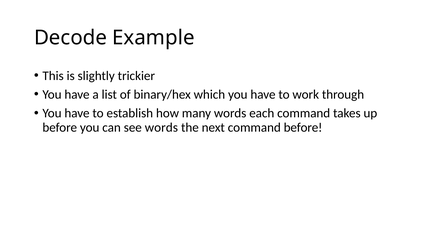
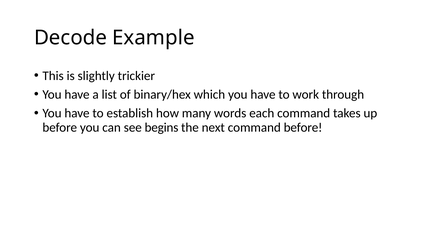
see words: words -> begins (162, 127)
